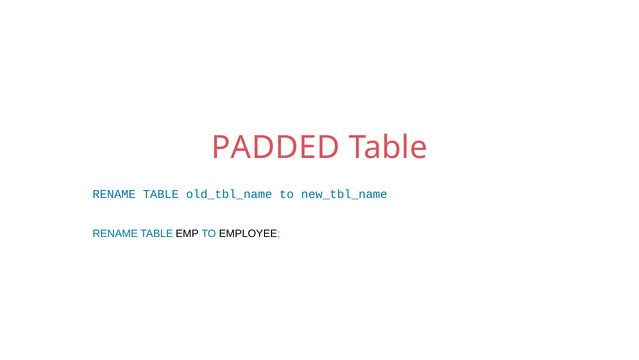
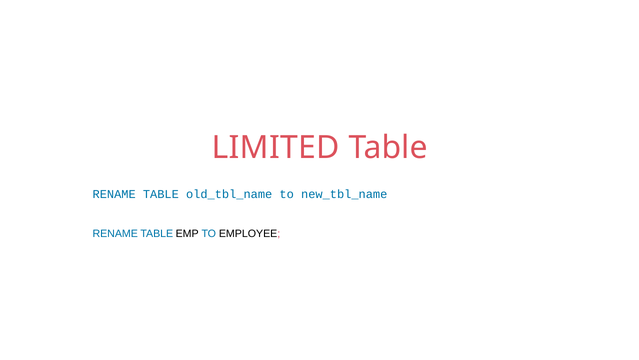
PADDED: PADDED -> LIMITED (276, 148)
